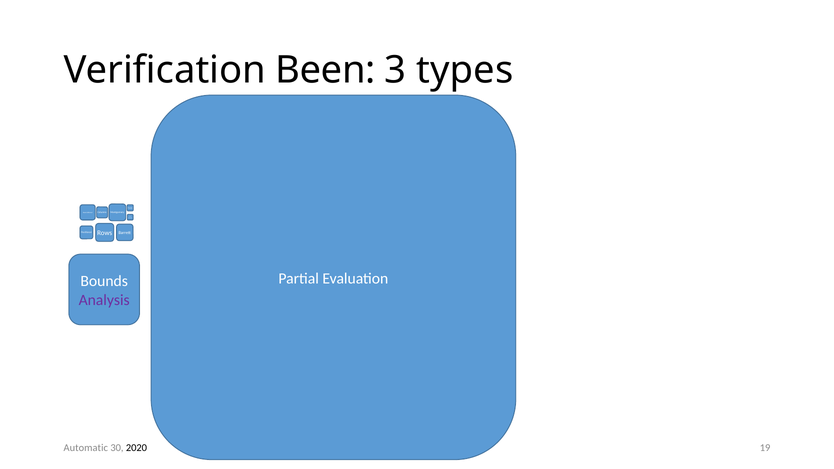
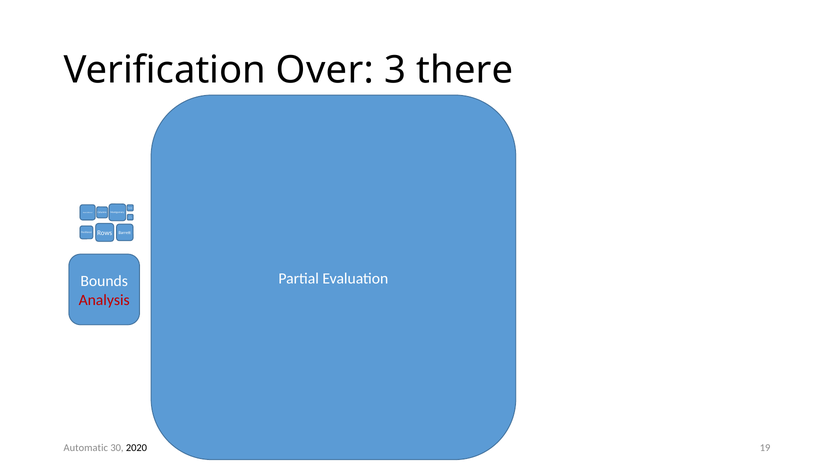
Been: Been -> Over (325, 70)
types: types -> there (465, 70)
Analysis colour: purple -> red (104, 300)
